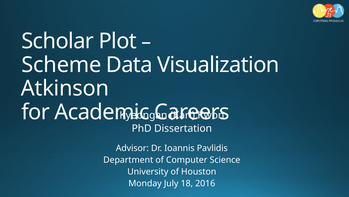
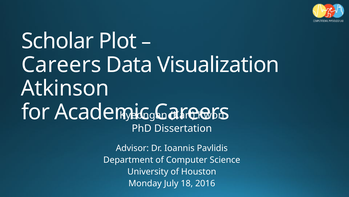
Scheme: Scheme -> Careers (61, 65)
